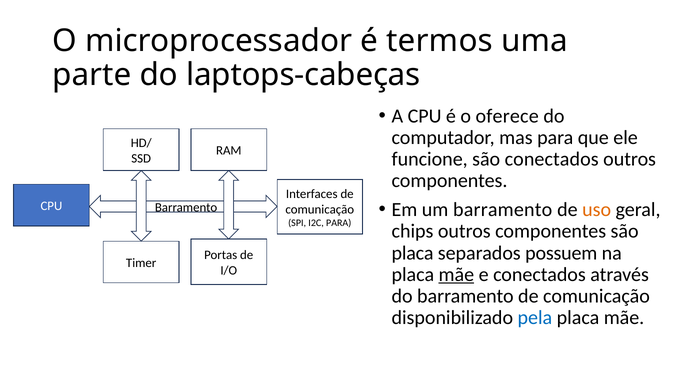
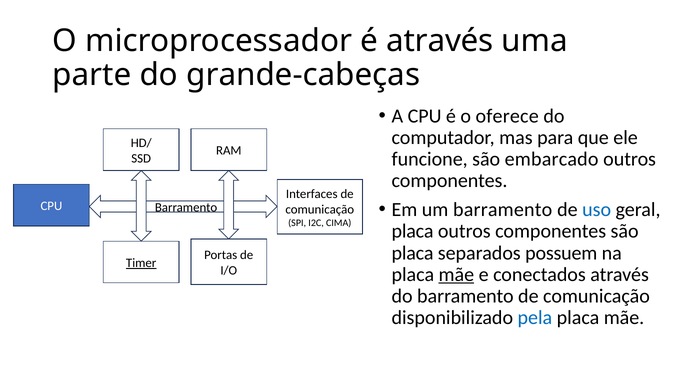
é termos: termos -> através (440, 41)
laptops-cabeças: laptops-cabeças -> grande-cabeças (303, 75)
são conectados: conectados -> embarcado (552, 159)
uso colour: orange -> blue (597, 210)
I2C PARA: PARA -> CIMA (339, 223)
chips: chips -> placa (413, 232)
Timer underline: none -> present (141, 263)
